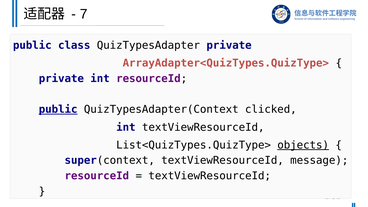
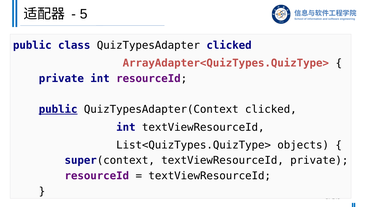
7: 7 -> 5 (84, 14)
QuizTypesAdapter private: private -> clicked (229, 45)
objects underline: present -> none (303, 145)
textViewResourceId message: message -> private (319, 160)
